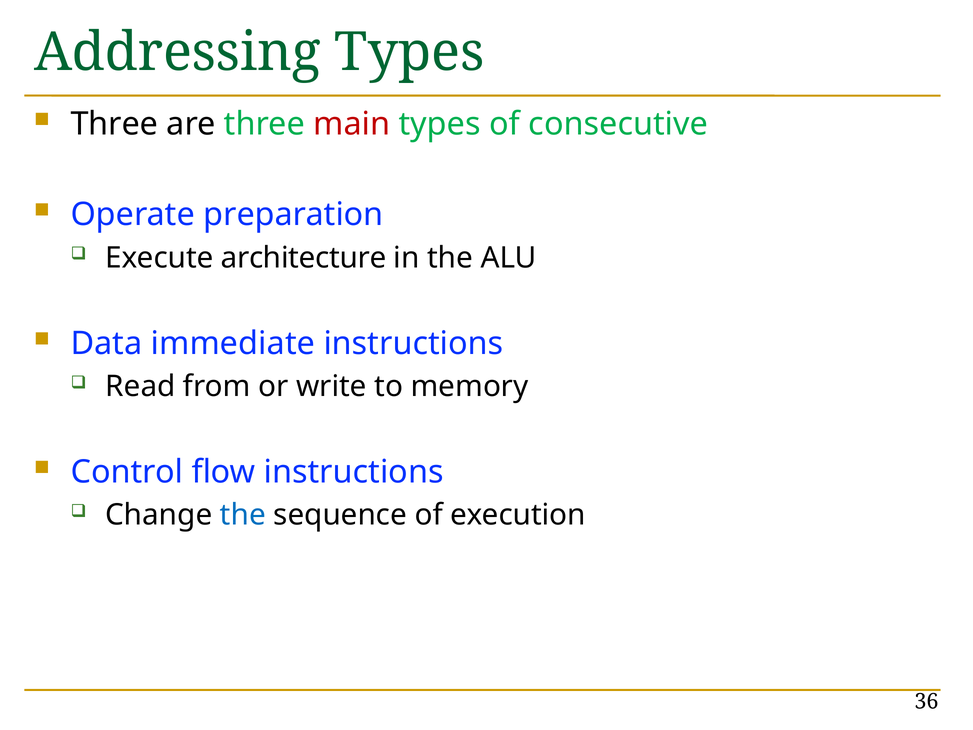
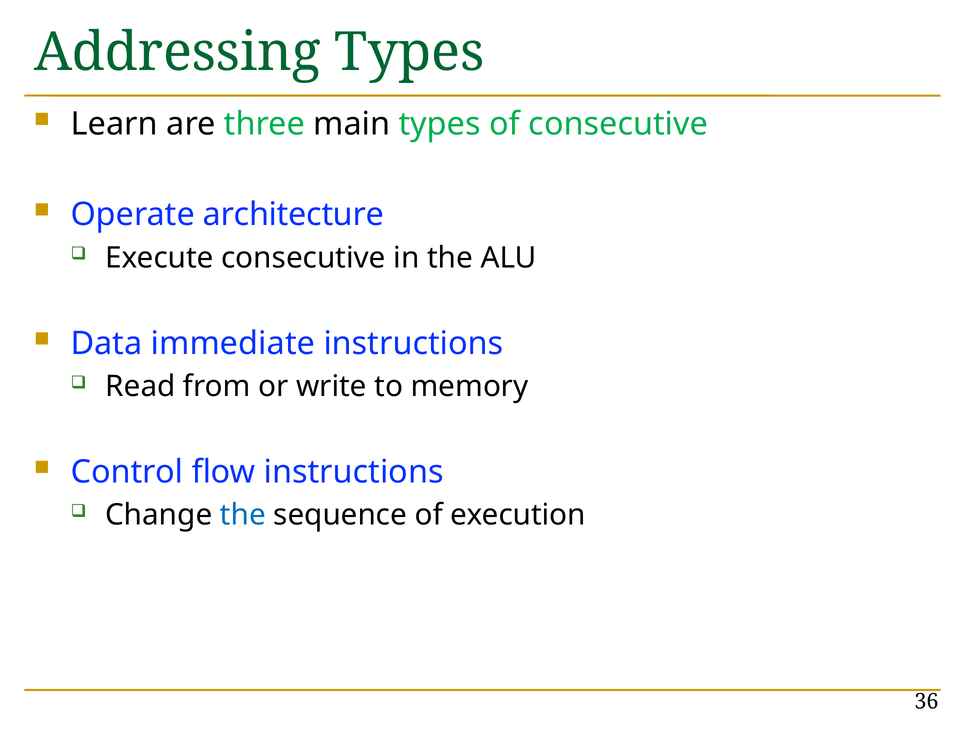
Three: Three -> Learn (114, 124)
main colour: red -> black (352, 124)
preparation: preparation -> architecture (293, 215)
Execute architecture: architecture -> consecutive (303, 258)
